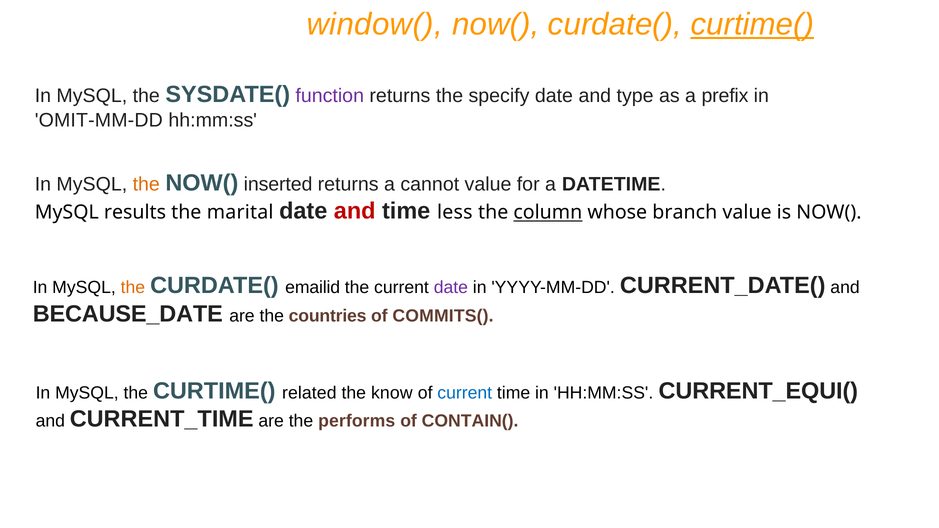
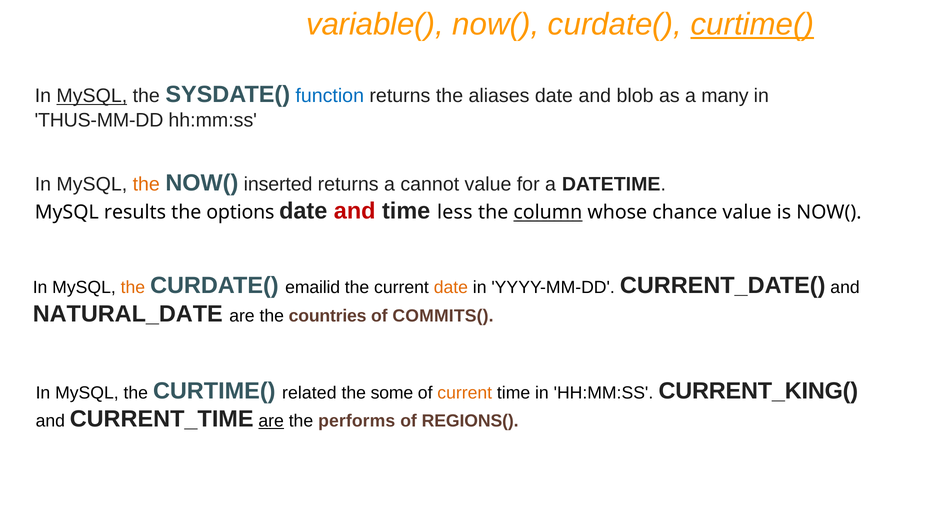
window(: window( -> variable( (375, 24)
MySQL underline: none -> present (92, 96)
function colour: purple -> blue (330, 96)
specify: specify -> aliases (499, 96)
type: type -> blob (635, 96)
prefix: prefix -> many (725, 96)
OMIT-MM-DD: OMIT-MM-DD -> THUS-MM-DD (99, 120)
marital: marital -> options (240, 213)
branch: branch -> chance (685, 213)
date colour: purple -> orange (451, 288)
BECAUSE_DATE: BECAUSE_DATE -> NATURAL_DATE (128, 314)
know: know -> some (392, 393)
current colour: blue -> orange (465, 393)
CURRENT_EQUI(: CURRENT_EQUI( -> CURRENT_KING( (758, 391)
are underline: none -> present (271, 421)
CONTAIN(: CONTAIN( -> REGIONS( (470, 421)
